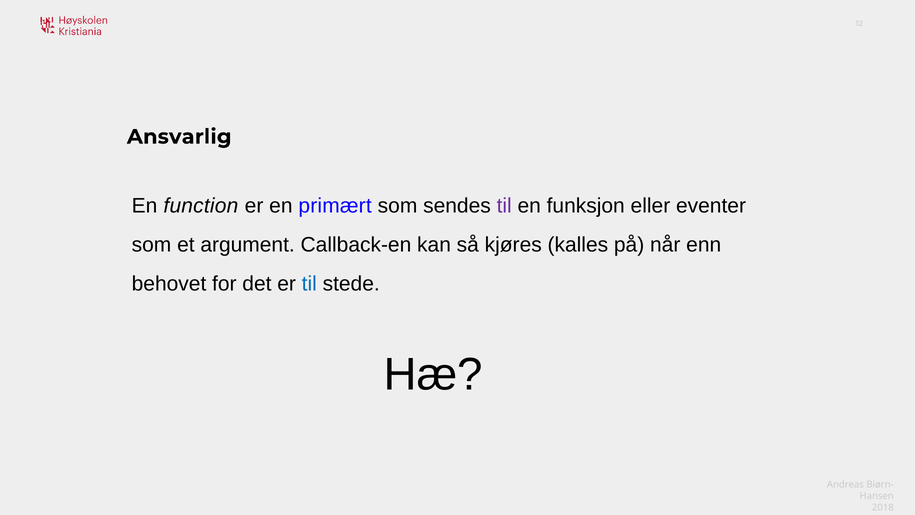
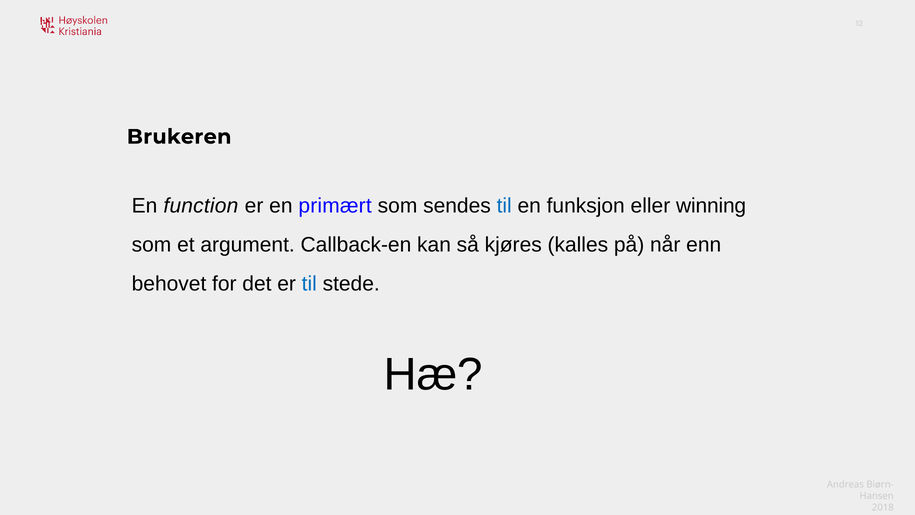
Ansvarlig: Ansvarlig -> Brukeren (179, 137)
til colour: purple -> blue (504, 206)
eventer: eventer -> winning (711, 206)
